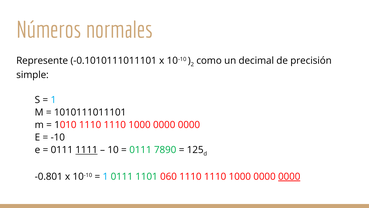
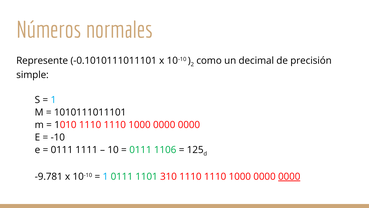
1111 underline: present -> none (87, 150)
7890: 7890 -> 1106 (165, 150)
-0.801: -0.801 -> -9.781 (49, 176)
060: 060 -> 310 (168, 176)
